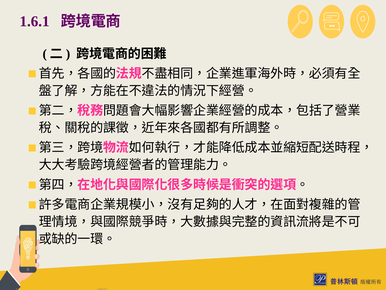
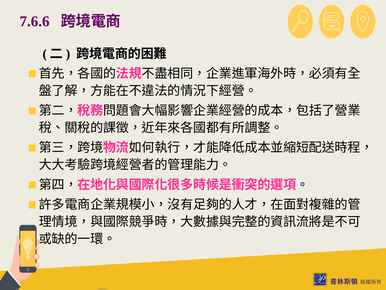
1.6.1: 1.6.1 -> 7.6.6 (35, 21)
